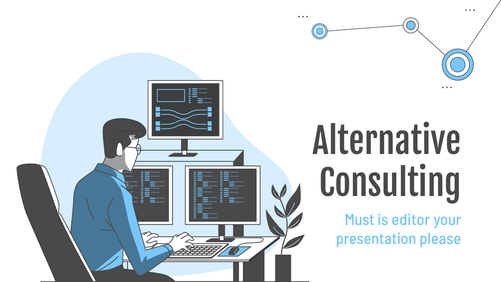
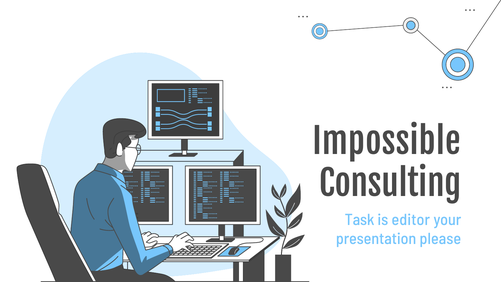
Alternative: Alternative -> Impossible (387, 143)
Must: Must -> Task (360, 220)
